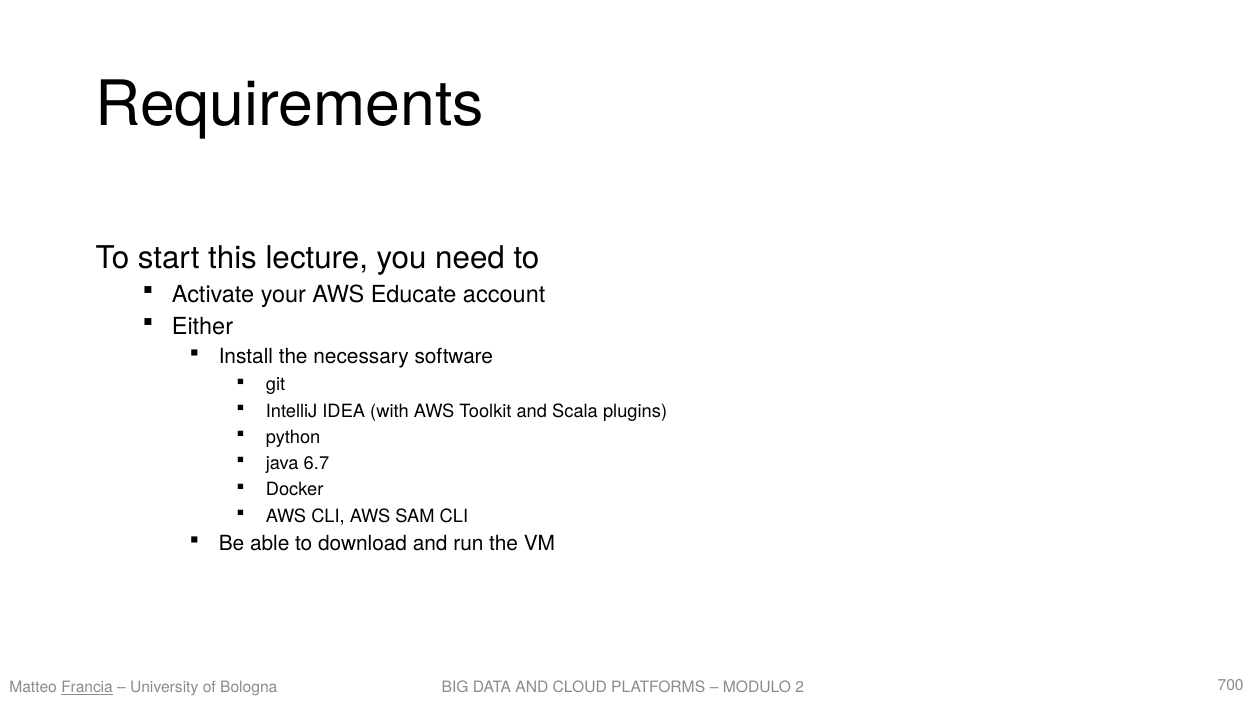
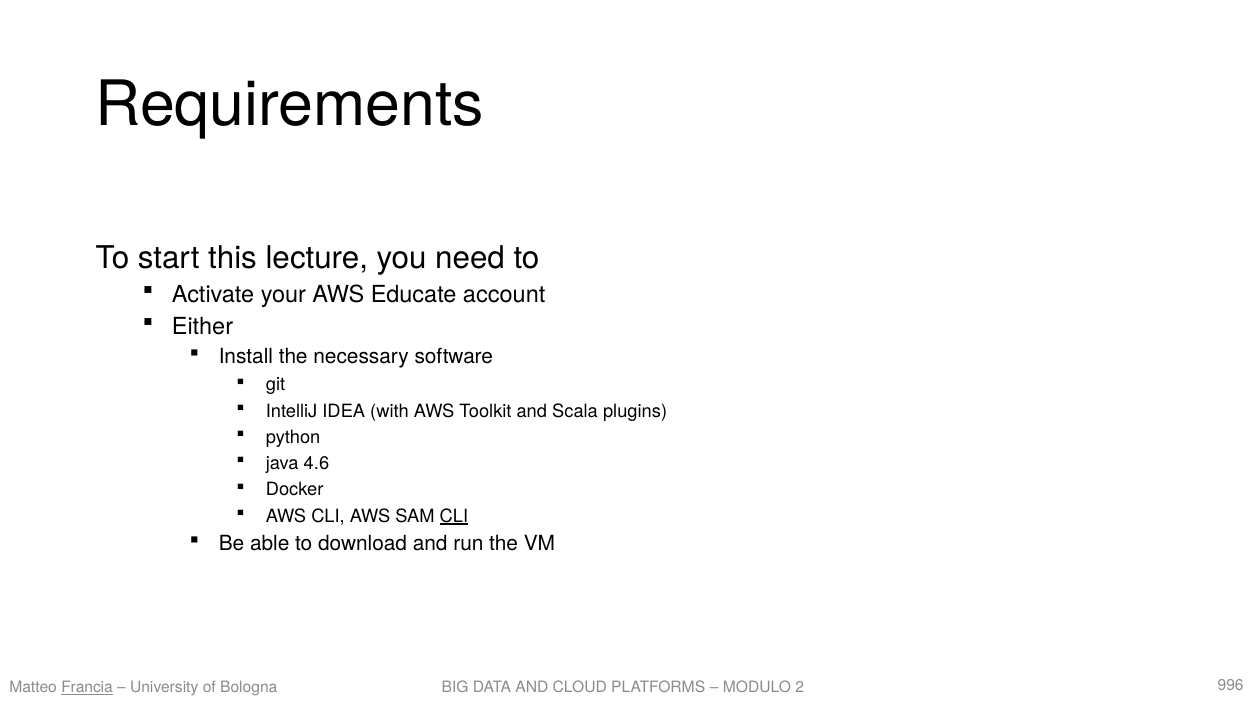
6.7: 6.7 -> 4.6 (316, 463)
CLI underline: none -> present (454, 516)
700: 700 -> 996 (1231, 685)
